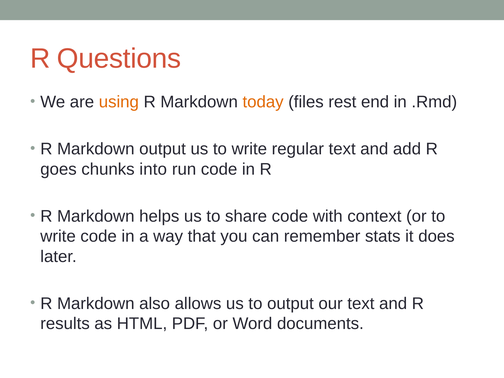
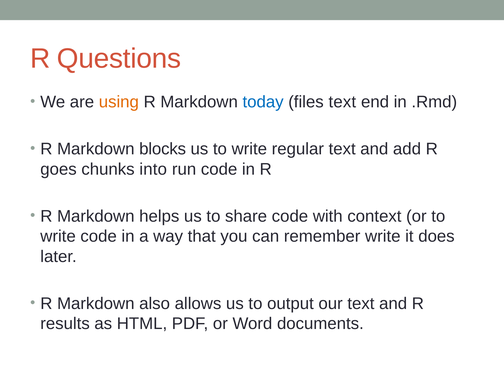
today colour: orange -> blue (263, 102)
files rest: rest -> text (342, 102)
Markdown output: output -> blocks (163, 149)
remember stats: stats -> write (383, 236)
